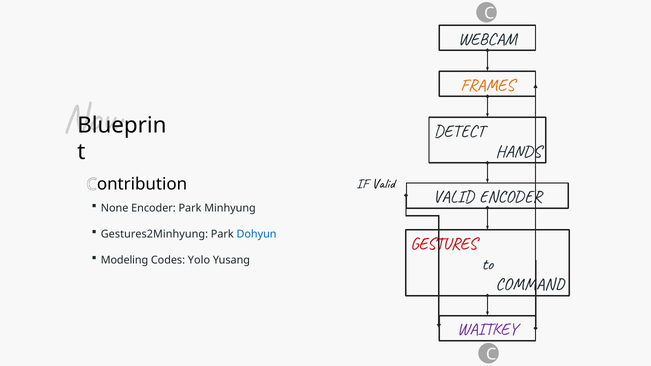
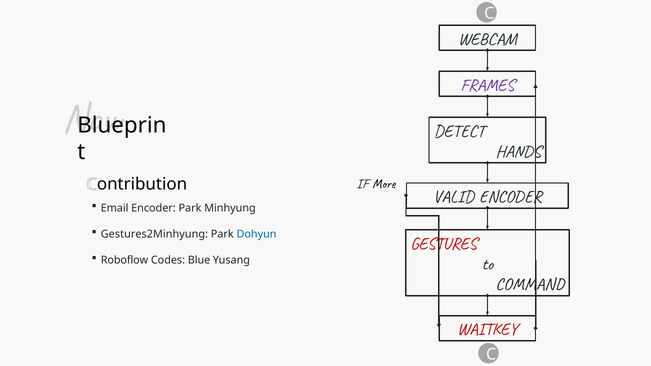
FRAMES colour: orange -> purple (488, 85)
IF Valid: Valid -> More (384, 184)
None: None -> Email (115, 208)
Modeling: Modeling -> Roboflow (124, 260)
Yolo: Yolo -> Blue (199, 260)
WAITKEY colour: purple -> red (487, 330)
